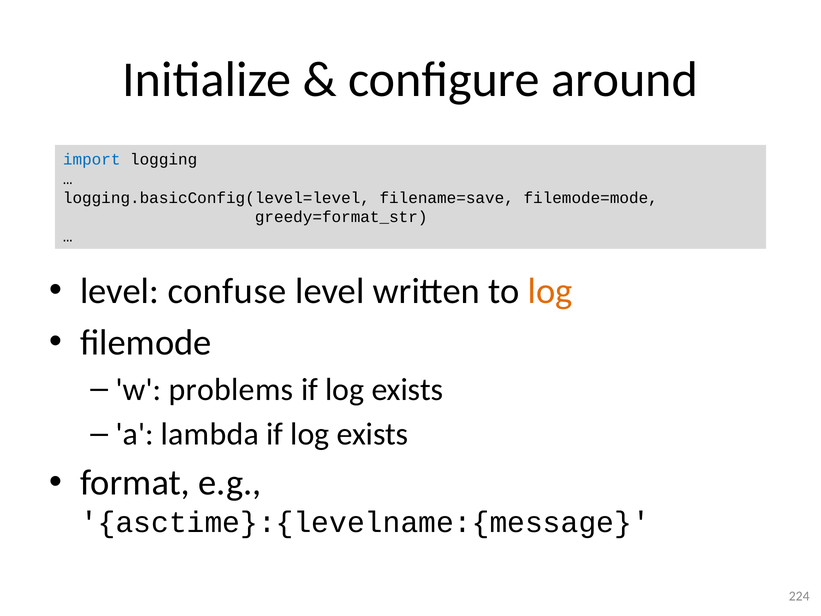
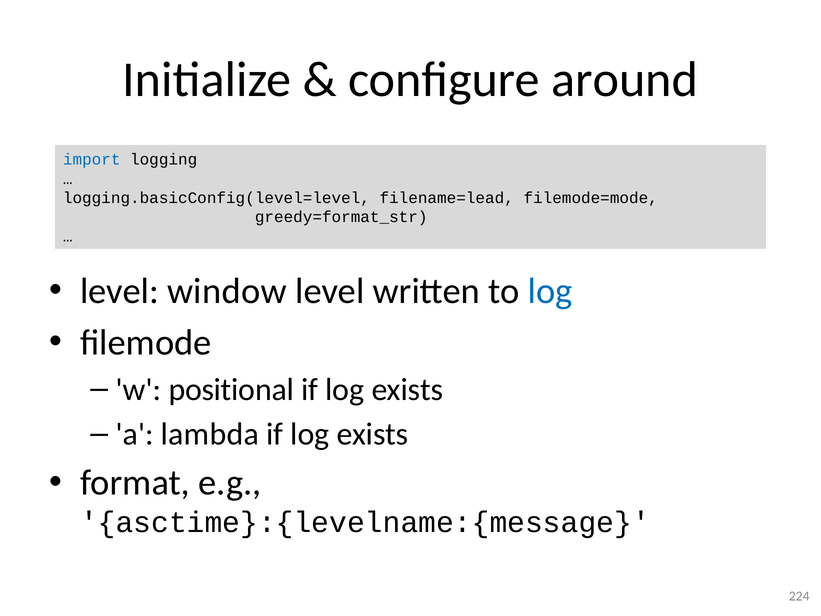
filename=save: filename=save -> filename=lead (447, 198)
confuse: confuse -> window (227, 291)
log colour: orange -> blue (550, 291)
problems: problems -> positional (231, 389)
